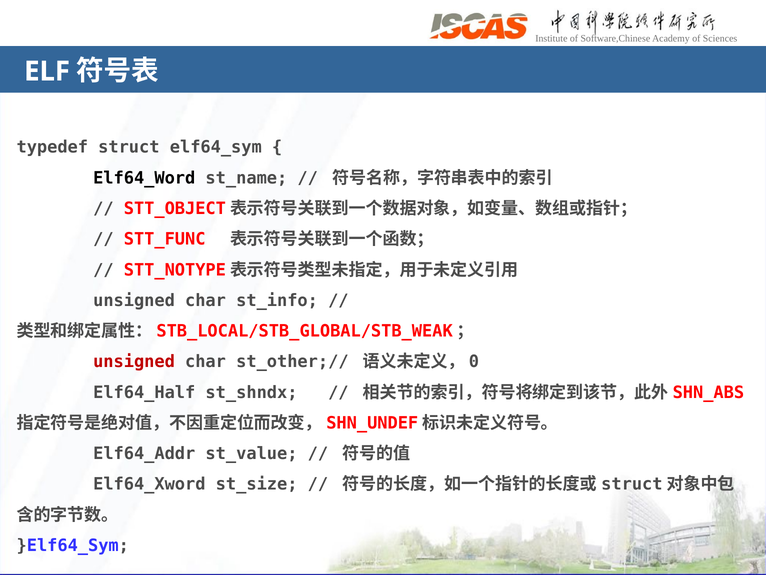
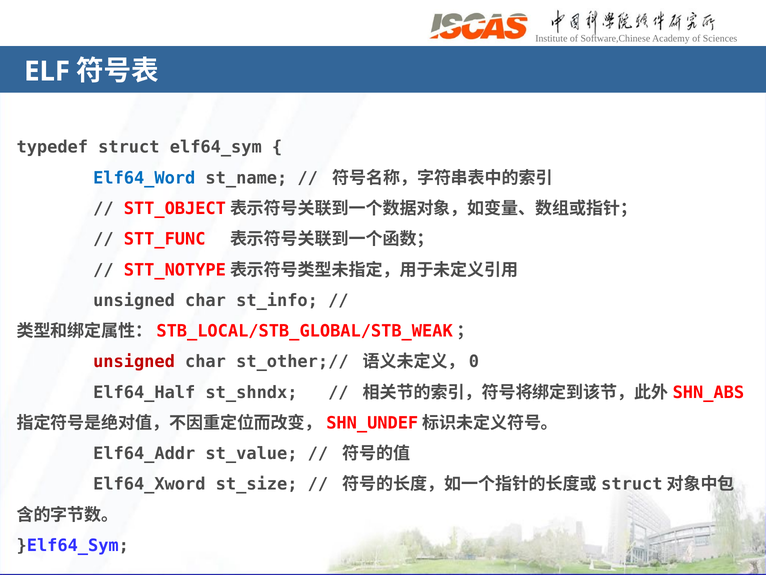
Elf64_Word colour: black -> blue (144, 178)
